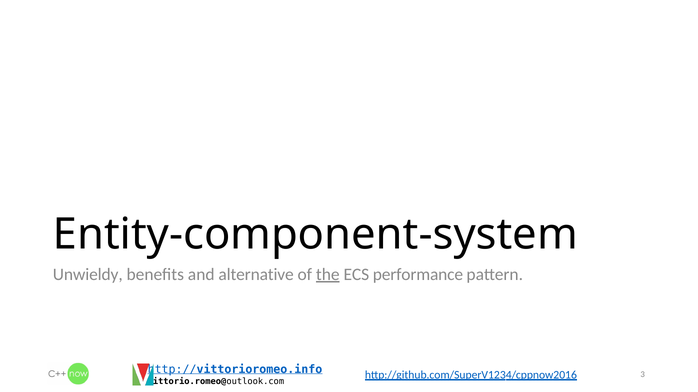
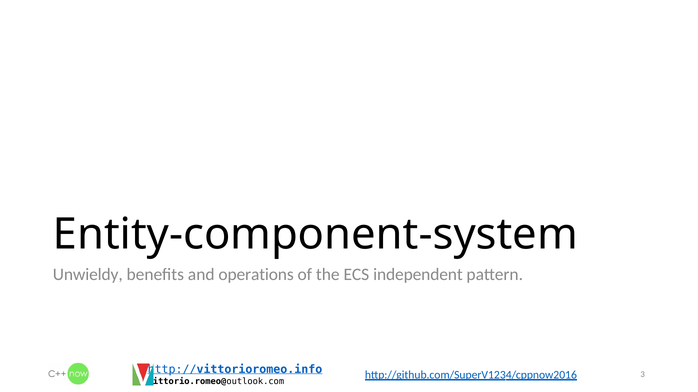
alternative: alternative -> operations (256, 275)
the underline: present -> none (328, 275)
performance: performance -> independent (418, 275)
